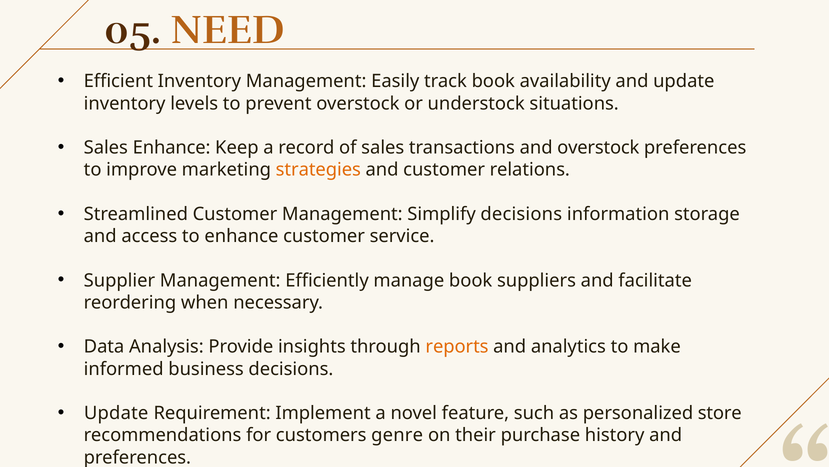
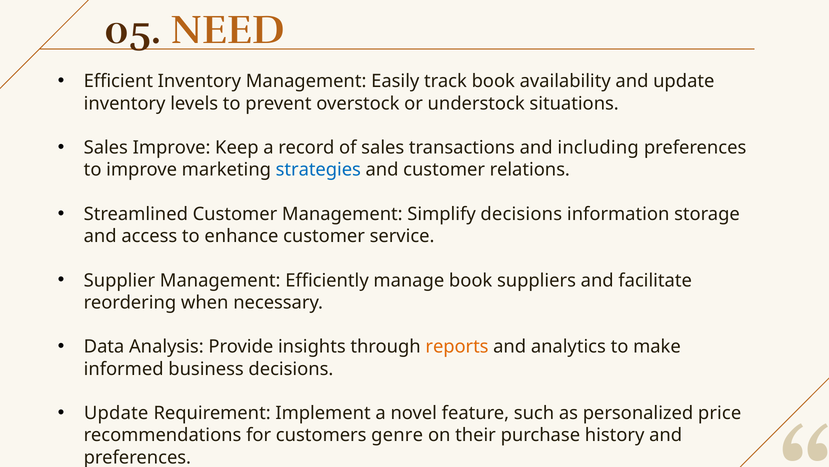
Sales Enhance: Enhance -> Improve (172, 147)
and overstock: overstock -> including (598, 147)
strategies colour: orange -> blue (318, 170)
store: store -> price (720, 413)
